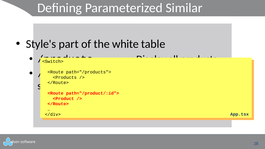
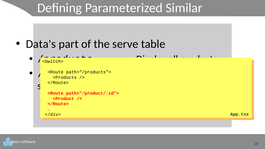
Style's: Style's -> Data's (41, 44)
white: white -> serve (125, 44)
